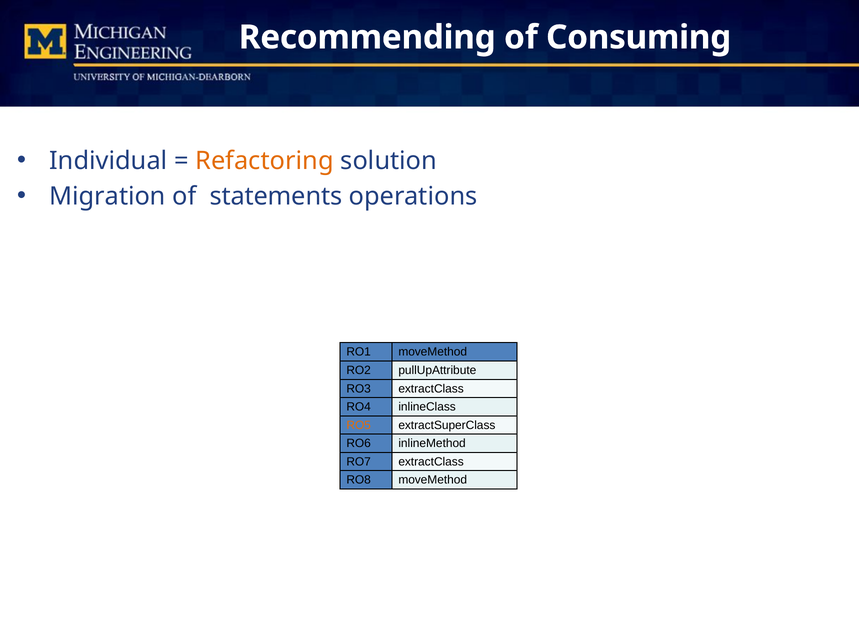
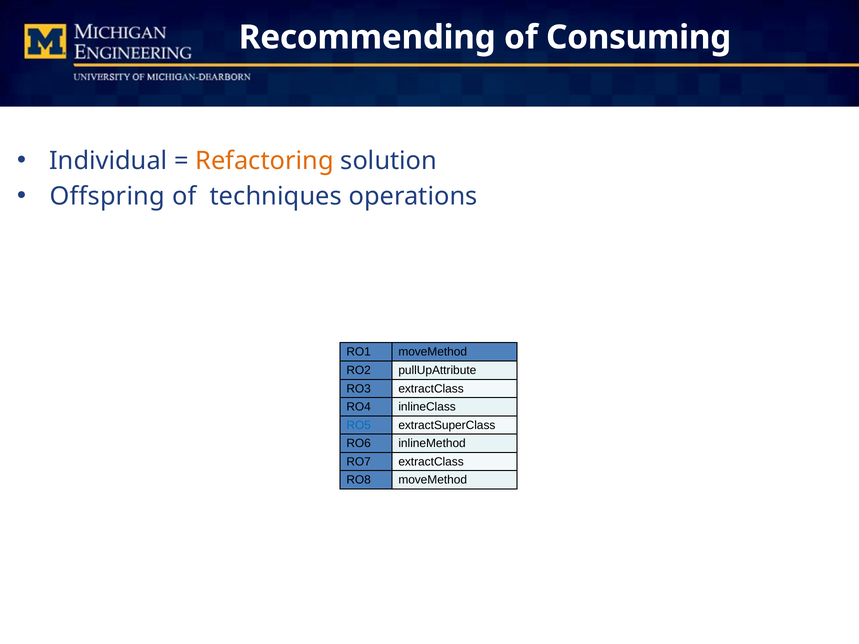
Migration: Migration -> Offspring (107, 196)
statements: statements -> techniques (276, 196)
RO5 colour: orange -> blue (359, 425)
